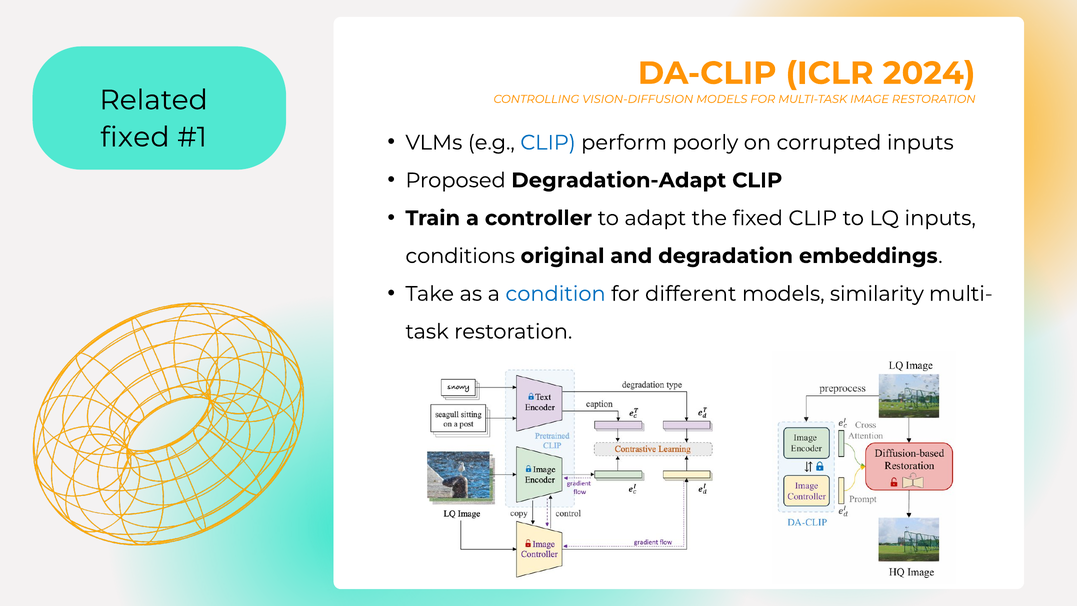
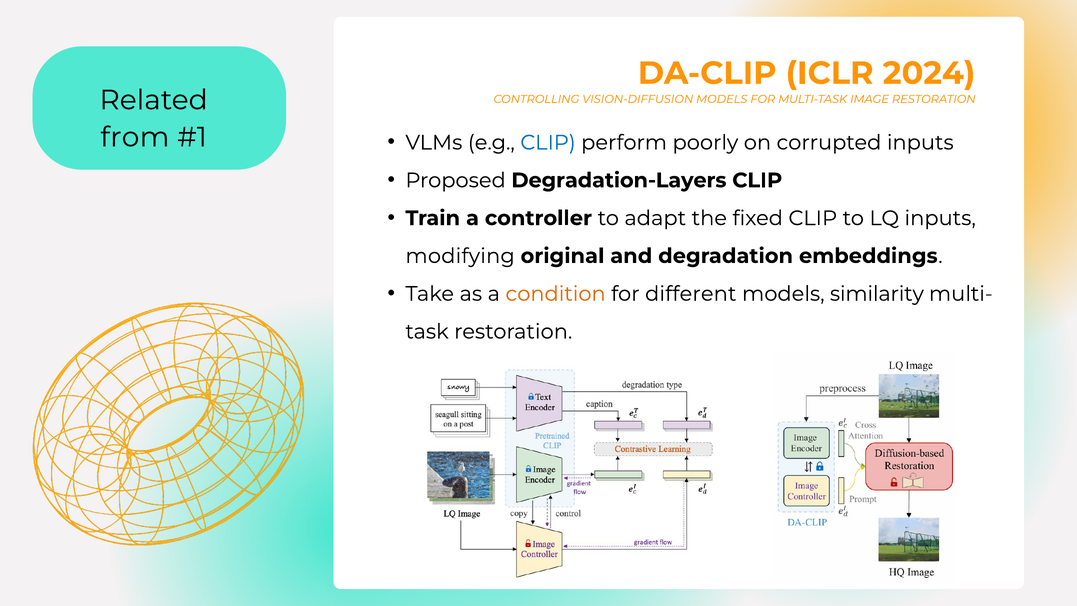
fixed: fixed -> from (135, 137)
Degradation-Adapt: Degradation-Adapt -> Degradation-Layers (619, 180)
conditions: conditions -> modifying (460, 256)
condition colour: blue -> orange (556, 294)
